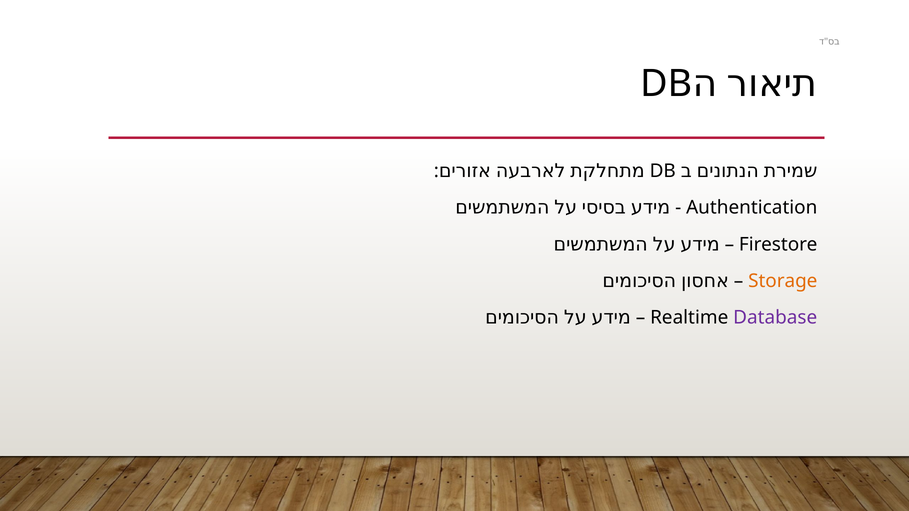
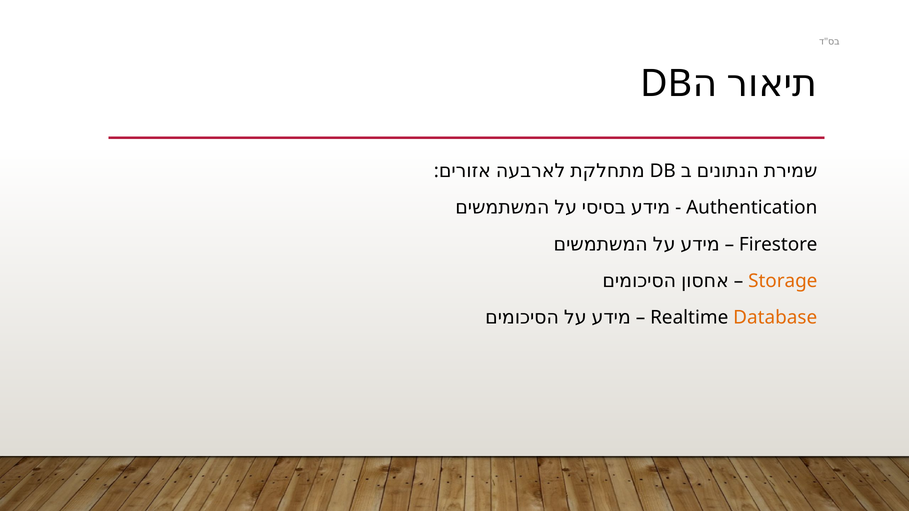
Database colour: purple -> orange (775, 318)
